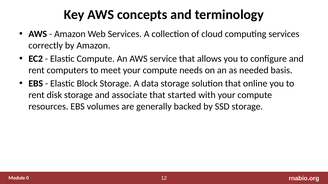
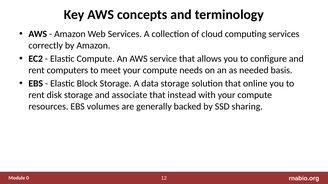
started: started -> instead (182, 95)
SSD storage: storage -> sharing (247, 107)
